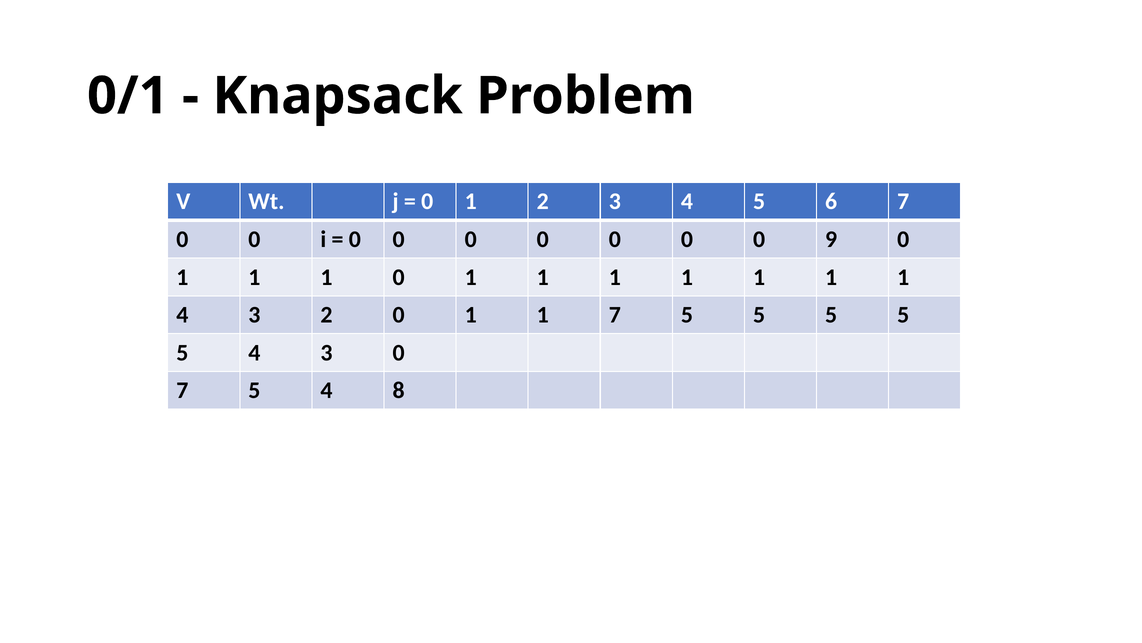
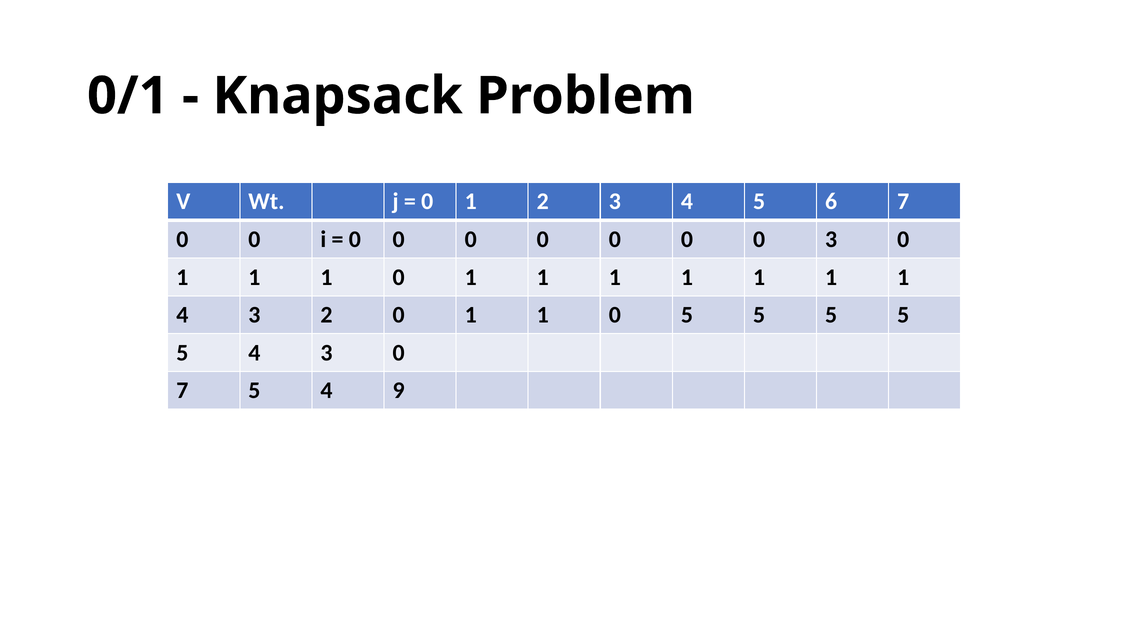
0 9: 9 -> 3 (831, 239)
0 1 1 7: 7 -> 0 (615, 315)
8: 8 -> 9 (399, 390)
